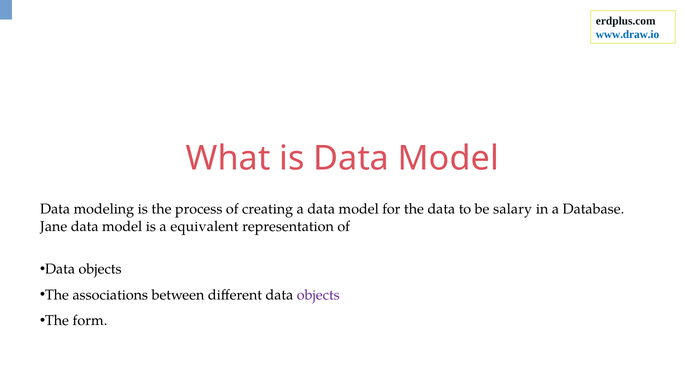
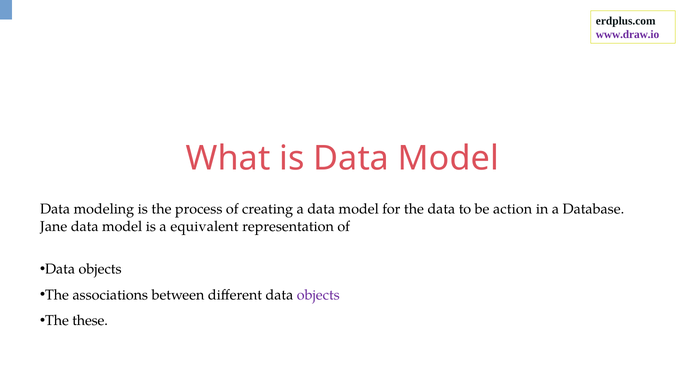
www.draw.io colour: blue -> purple (628, 34)
salary: salary -> action (513, 209)
form: form -> these (90, 320)
